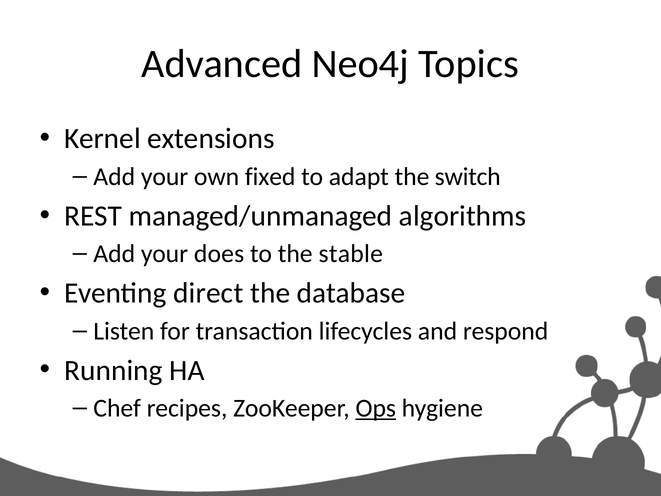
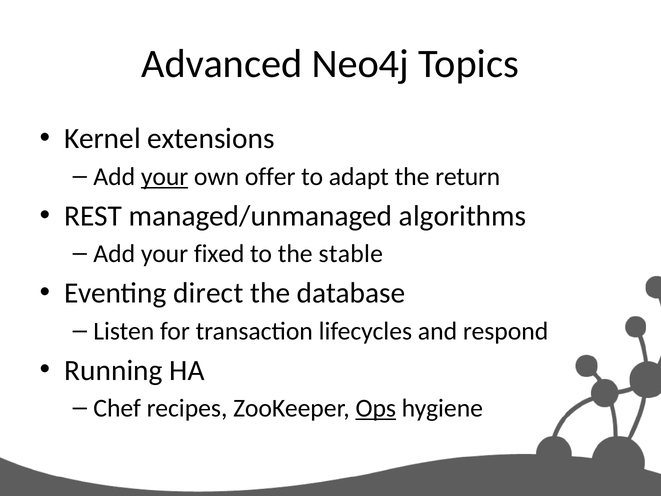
your underline: none -> present (165, 177)
fixed: fixed -> offer (270, 177)
switch: switch -> return (468, 177)
does: does -> fixed (219, 254)
